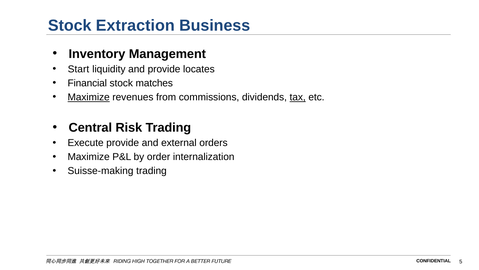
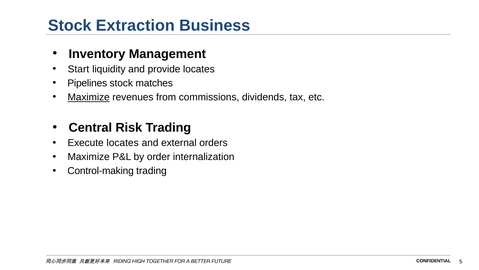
Financial: Financial -> Pipelines (87, 83)
tax underline: present -> none (298, 97)
Execute provide: provide -> locates (123, 143)
Suisse-making: Suisse-making -> Control-making (101, 171)
